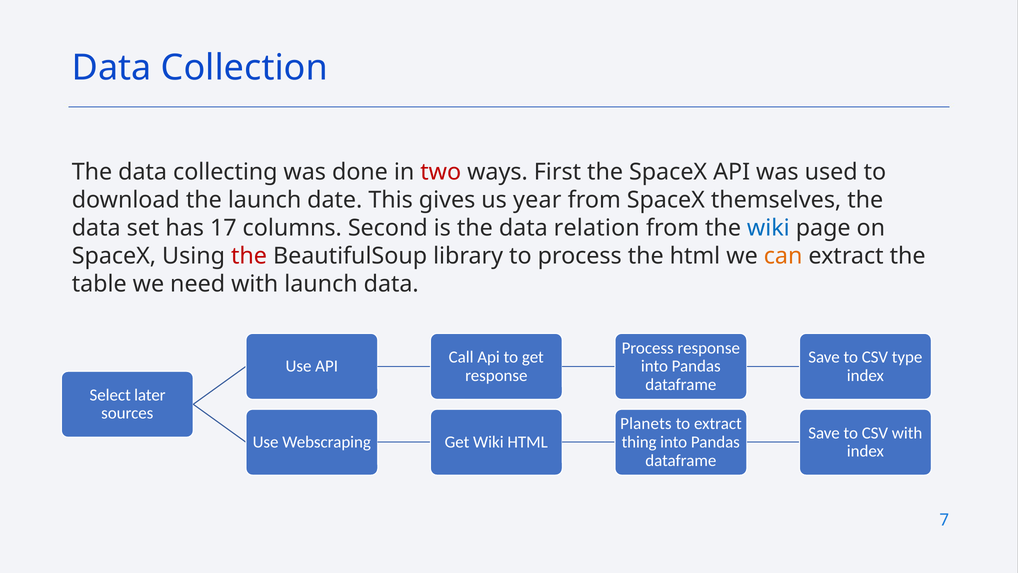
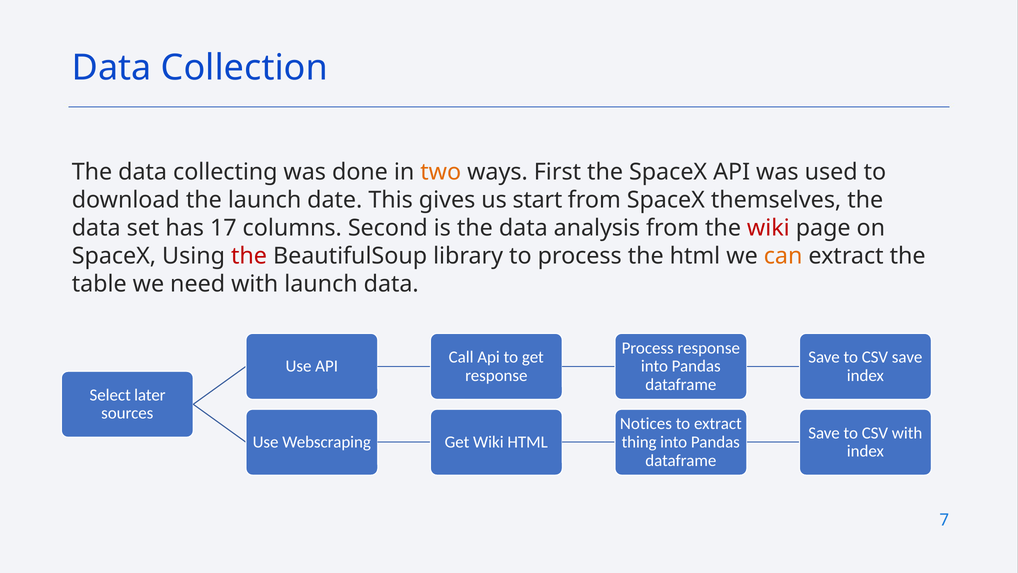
two colour: red -> orange (441, 172)
year: year -> start (537, 200)
relation: relation -> analysis (597, 228)
wiki colour: blue -> red (768, 228)
type: type -> save (907, 357)
Planets: Planets -> Notices (646, 423)
